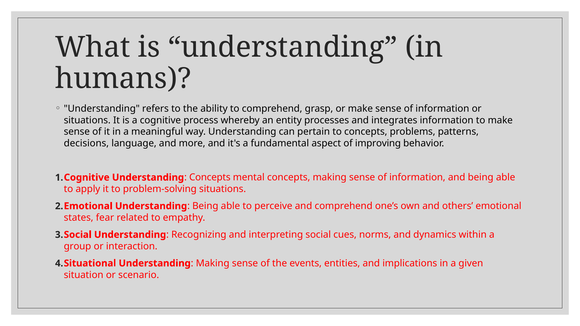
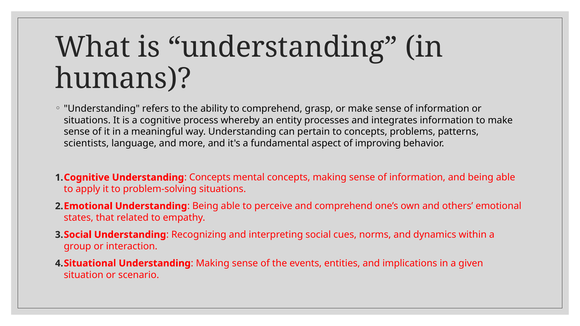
decisions: decisions -> scientists (86, 143)
fear: fear -> that (105, 218)
